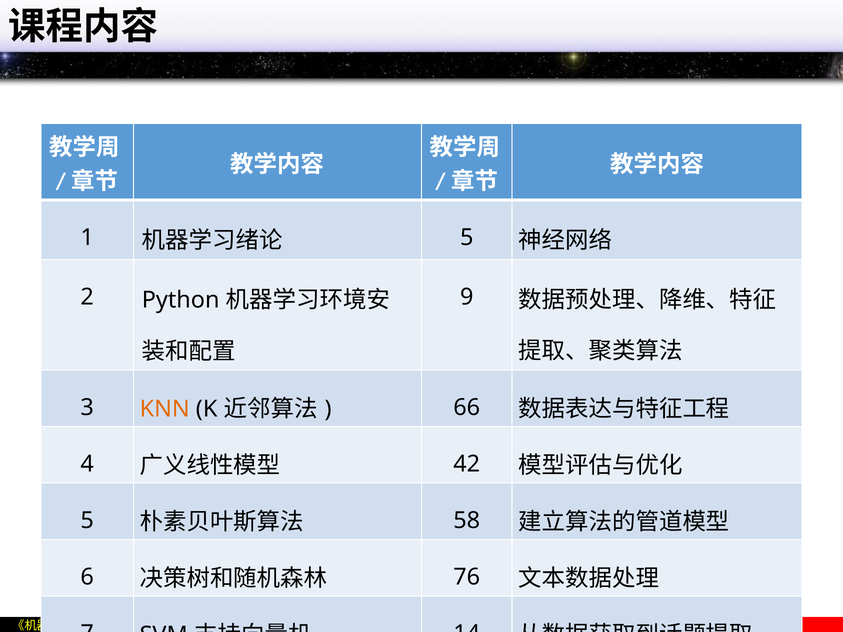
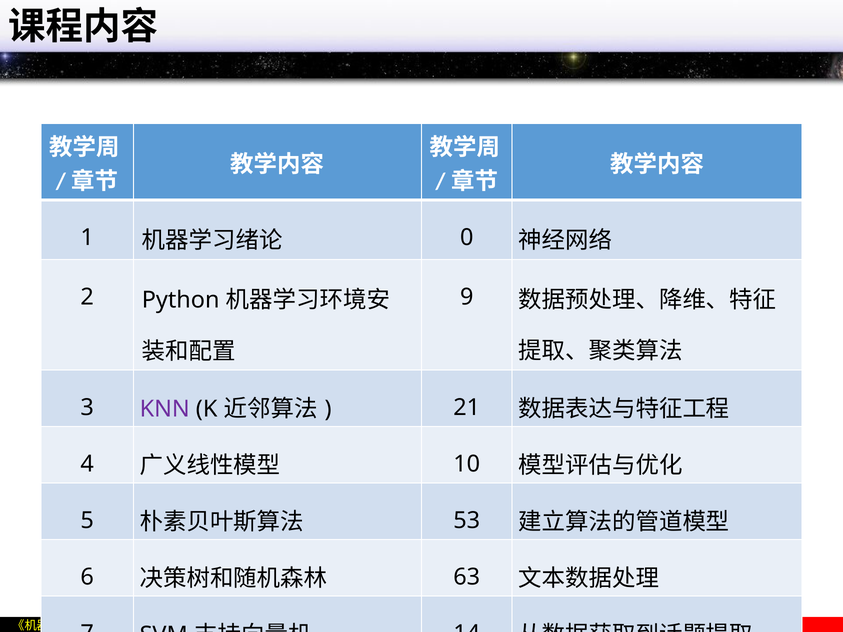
5: 5 -> 0 (467, 238)
KNN colour: orange -> purple (165, 409)
66: 66 -> 21 (467, 408)
42: 42 -> 10 (467, 464)
58: 58 -> 53 (467, 521)
76: 76 -> 63 (467, 577)
